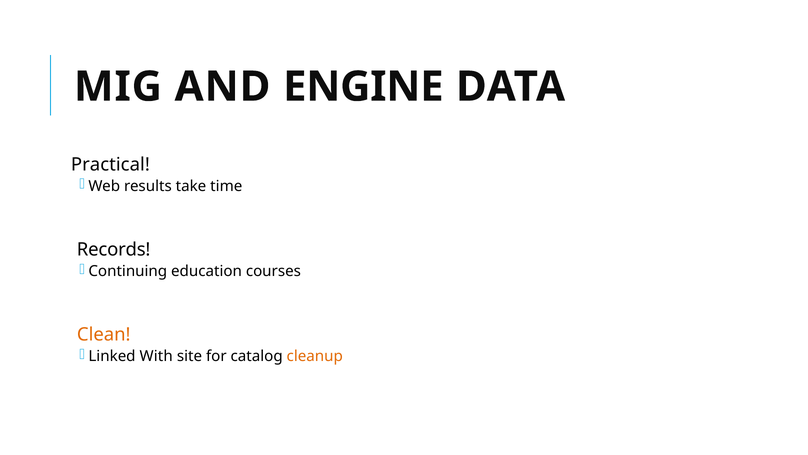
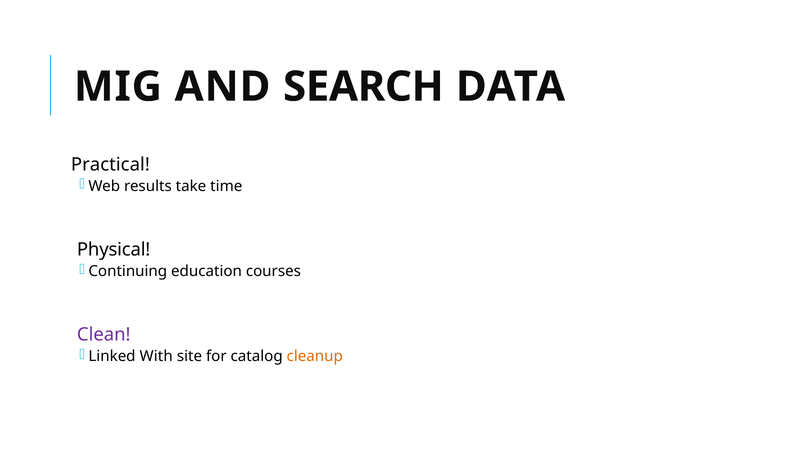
ENGINE: ENGINE -> SEARCH (363, 87)
Records: Records -> Physical (114, 249)
Clean colour: orange -> purple (104, 334)
